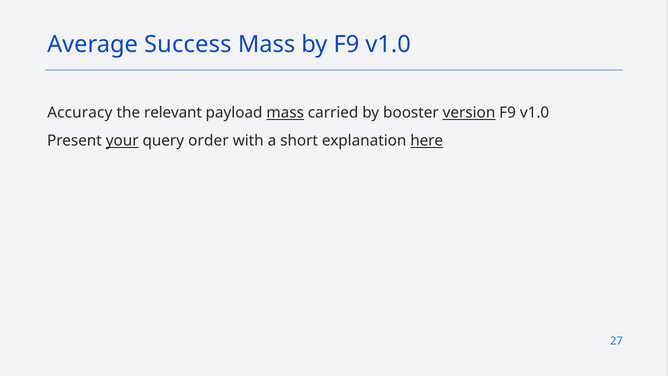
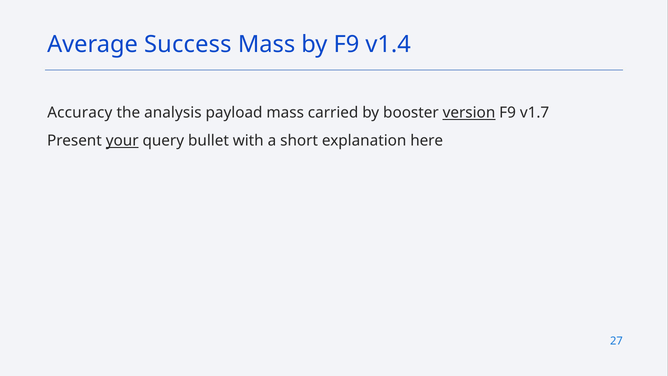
by F9 v1.0: v1.0 -> v1.4 (388, 45)
relevant: relevant -> analysis (173, 113)
mass underline: present -> none (285, 113)
v1.0: v1.0 -> v1.7 (535, 113)
order: order -> bullet (209, 141)
here underline: present -> none (427, 141)
